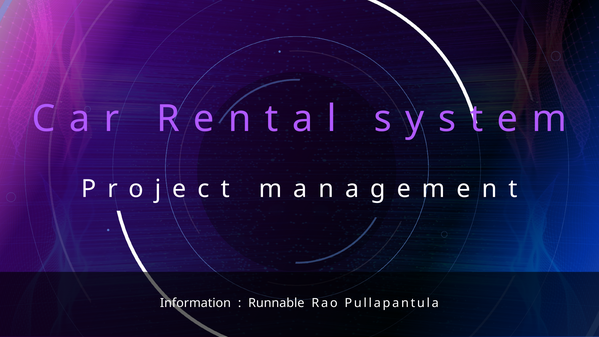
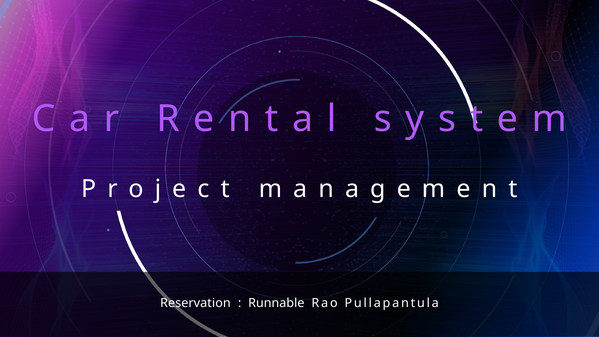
Information: Information -> Reservation (195, 303)
